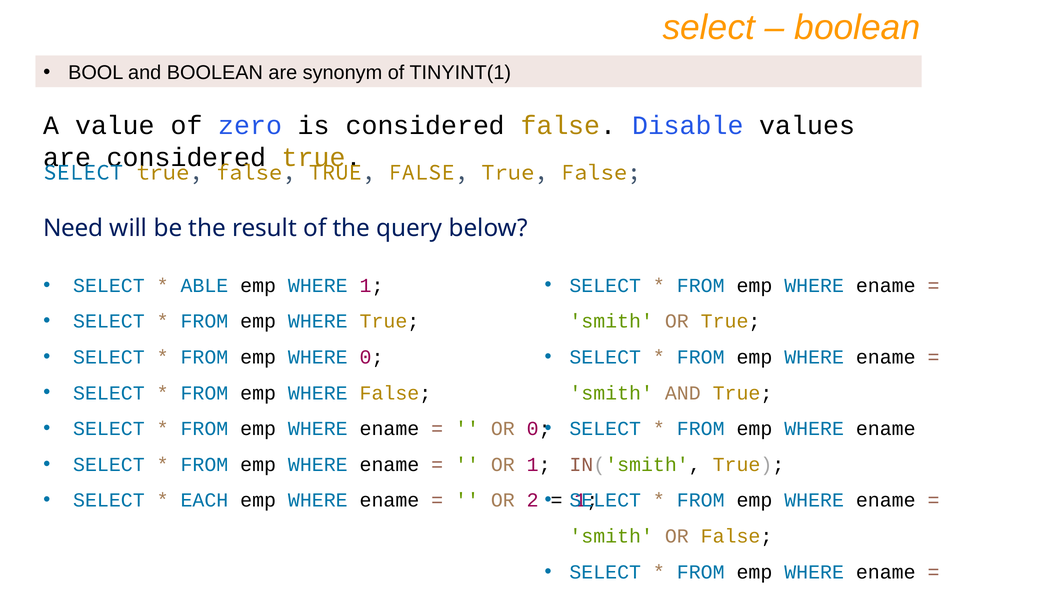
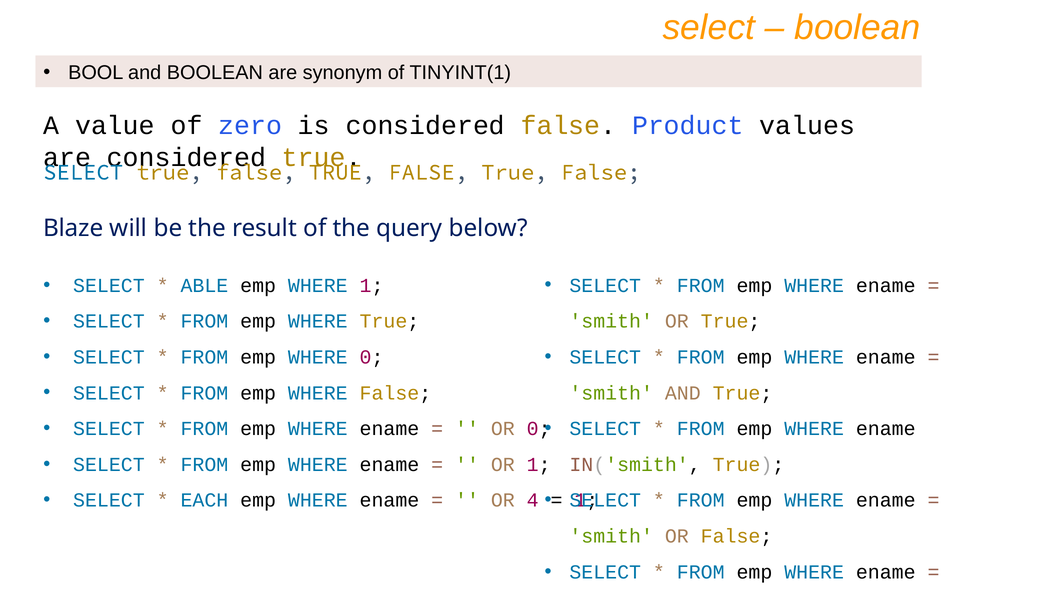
Disable: Disable -> Product (688, 125)
Need: Need -> Blaze (73, 228)
2: 2 -> 4 (533, 500)
